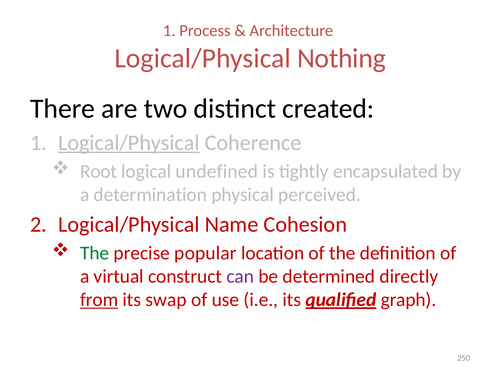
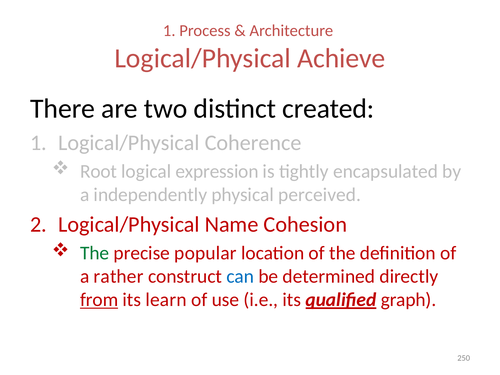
Nothing: Nothing -> Achieve (341, 58)
Logical/Physical underline: present -> none (129, 143)
undefined: undefined -> expression (217, 171)
determination: determination -> independently (150, 195)
virtual: virtual -> rather (119, 276)
can colour: purple -> blue (240, 276)
swap: swap -> learn (166, 300)
